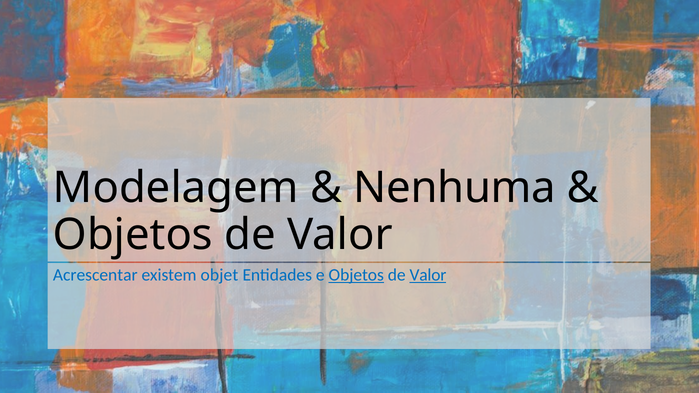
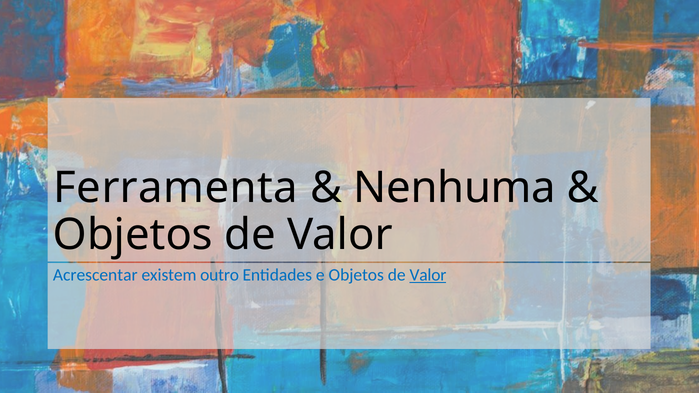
Modelagem: Modelagem -> Ferramenta (176, 188)
objet: objet -> outro (220, 275)
Objetos underline: present -> none (356, 275)
